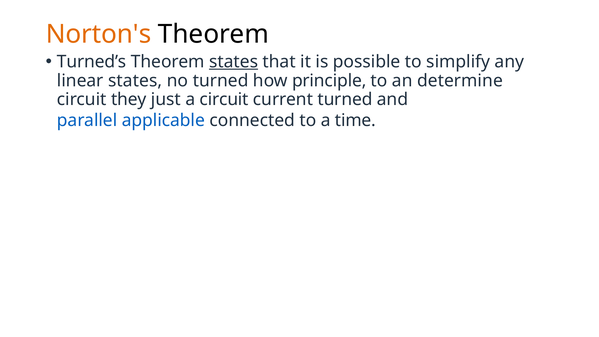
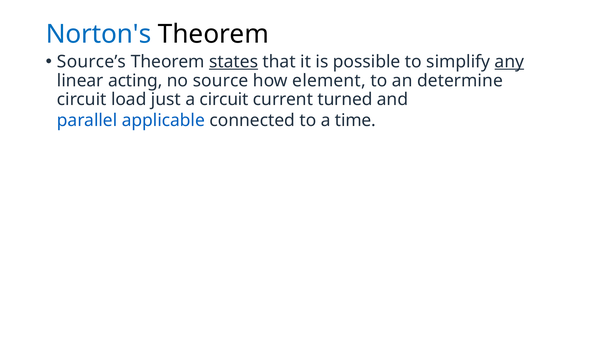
Norton's colour: orange -> blue (98, 34)
Turned’s: Turned’s -> Source’s (91, 62)
any underline: none -> present (509, 62)
linear states: states -> acting (135, 81)
no turned: turned -> source (221, 81)
principle: principle -> element (329, 81)
they: they -> load (129, 99)
